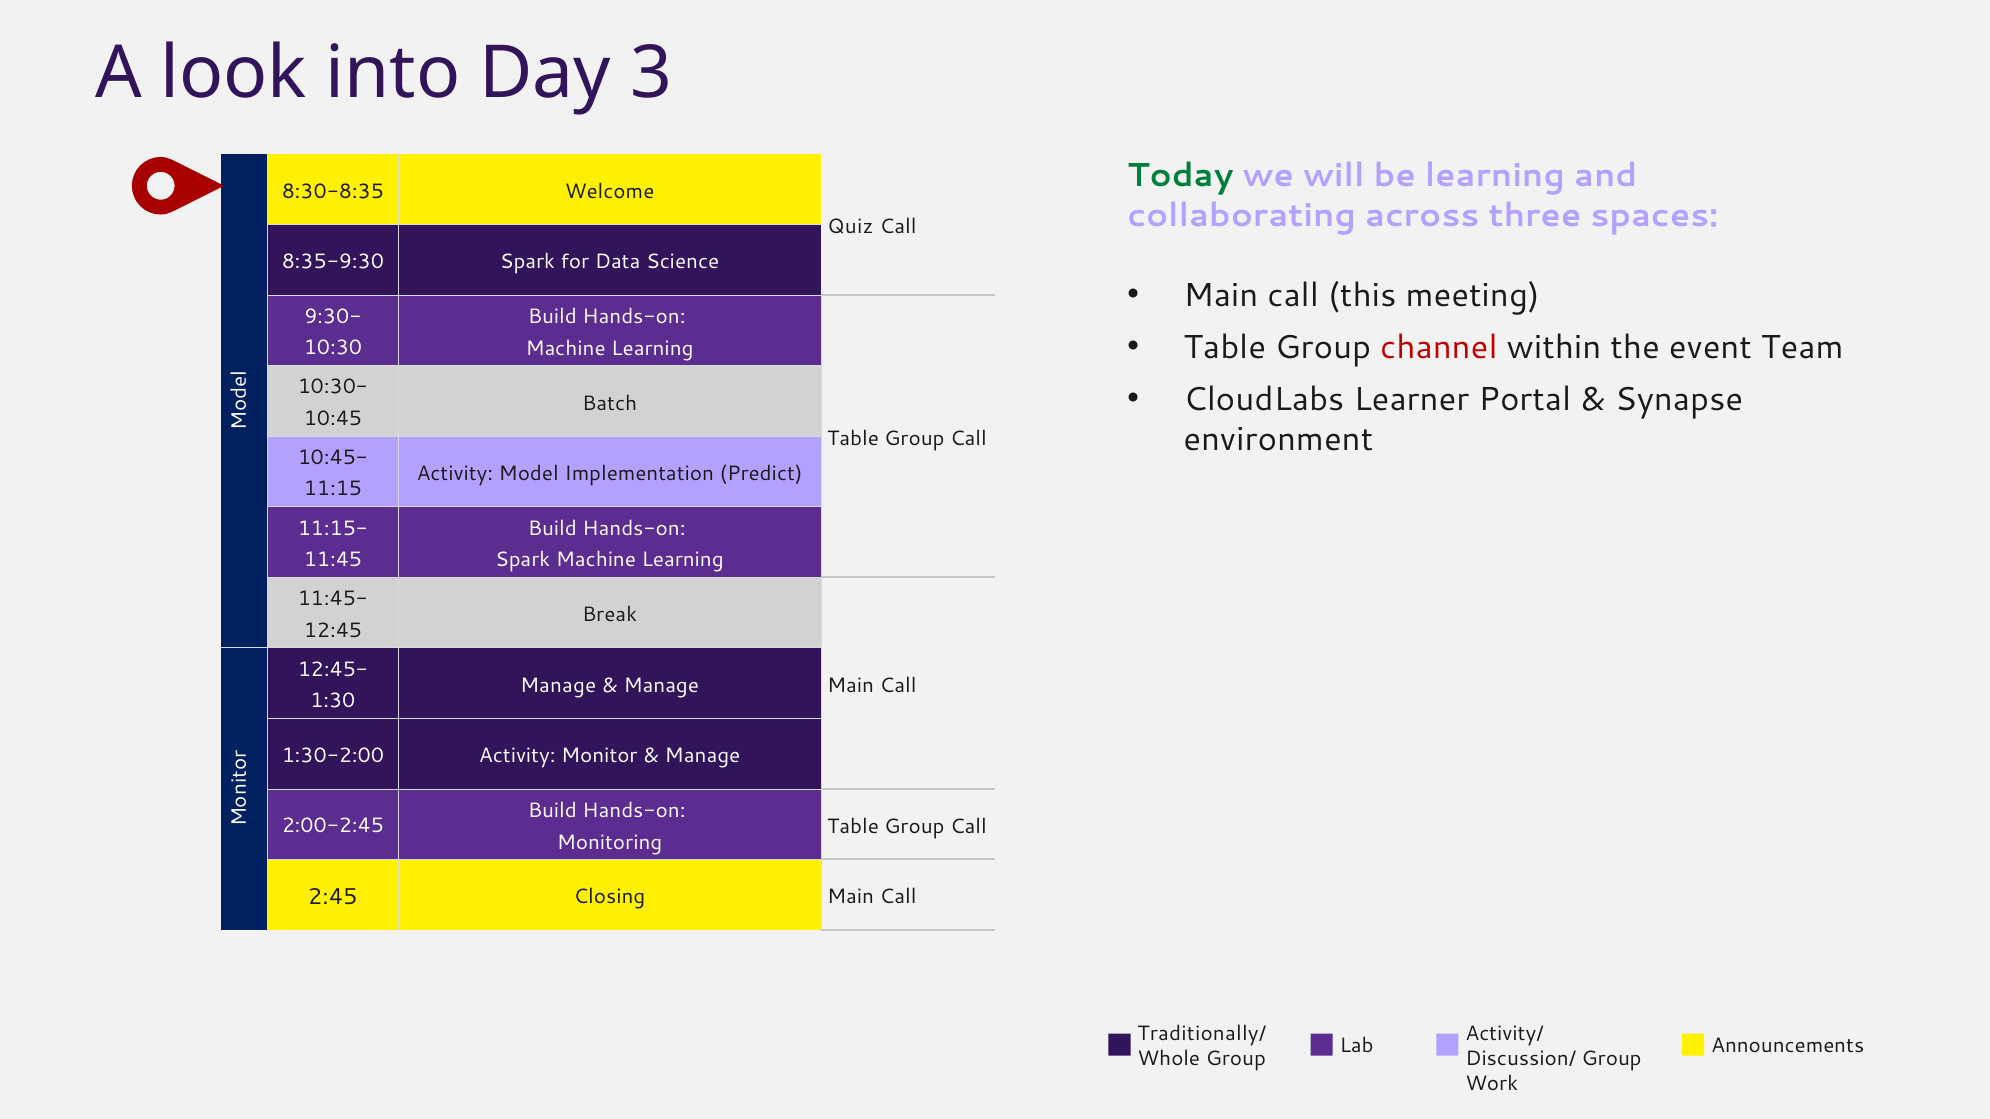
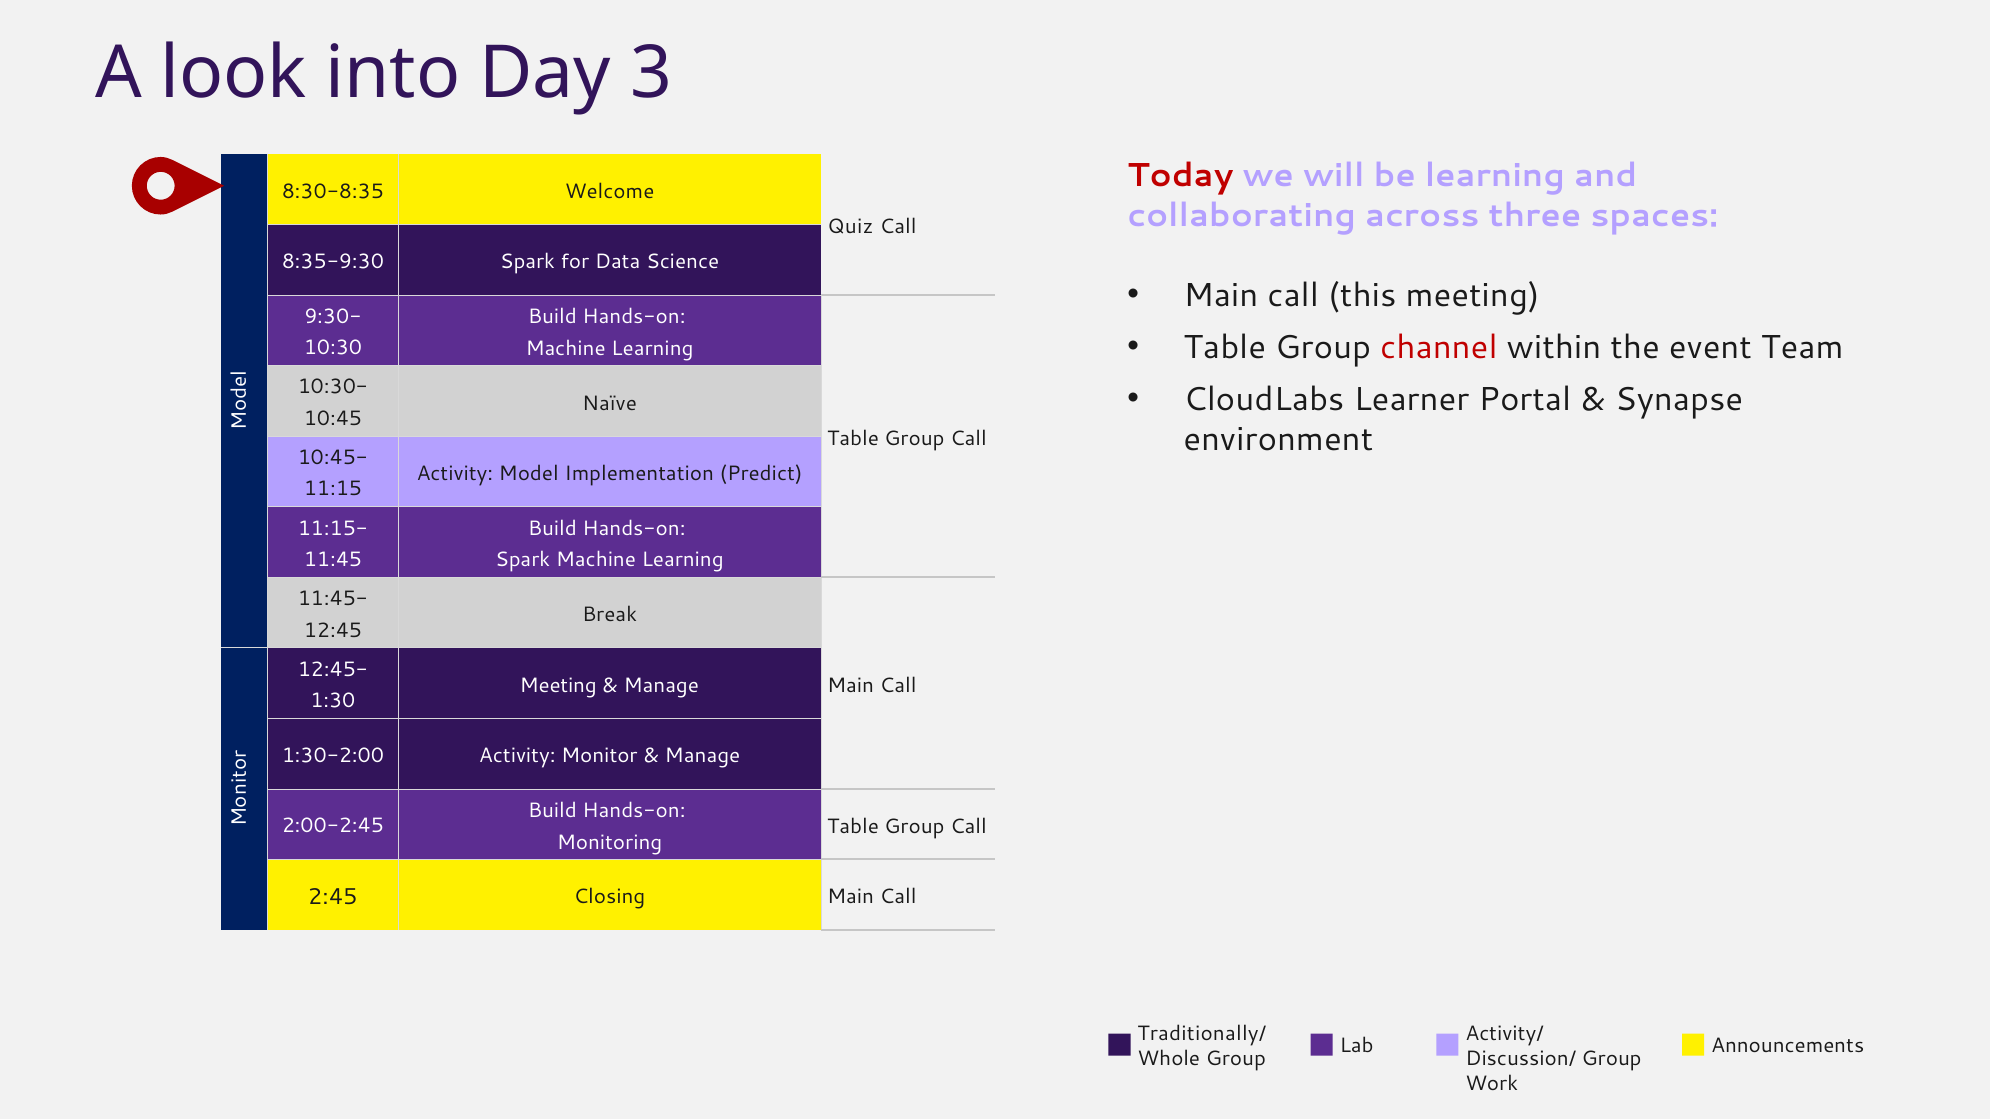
Today colour: green -> red (1180, 176)
Batch: Batch -> Naïve (610, 403)
Manage: Manage -> Meeting (558, 686)
